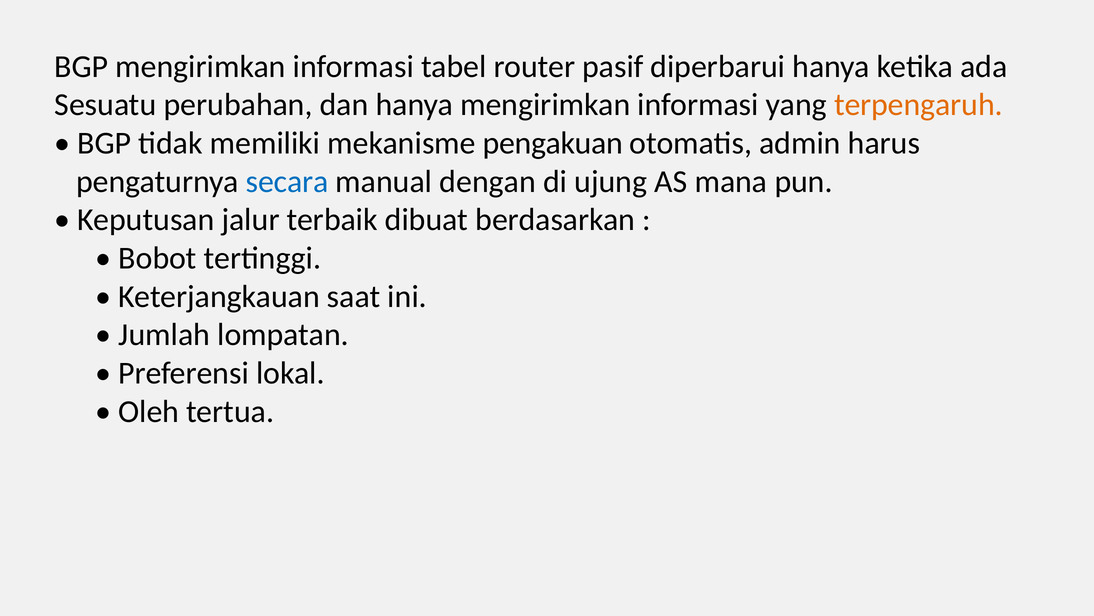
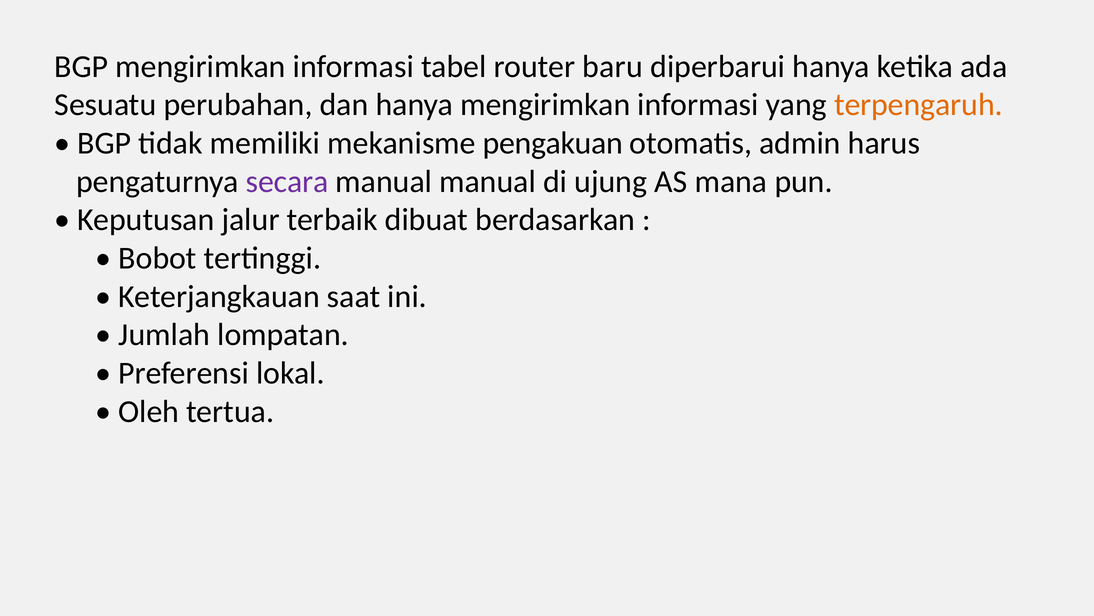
pasif: pasif -> baru (613, 66)
secara colour: blue -> purple (287, 181)
manual dengan: dengan -> manual (488, 181)
